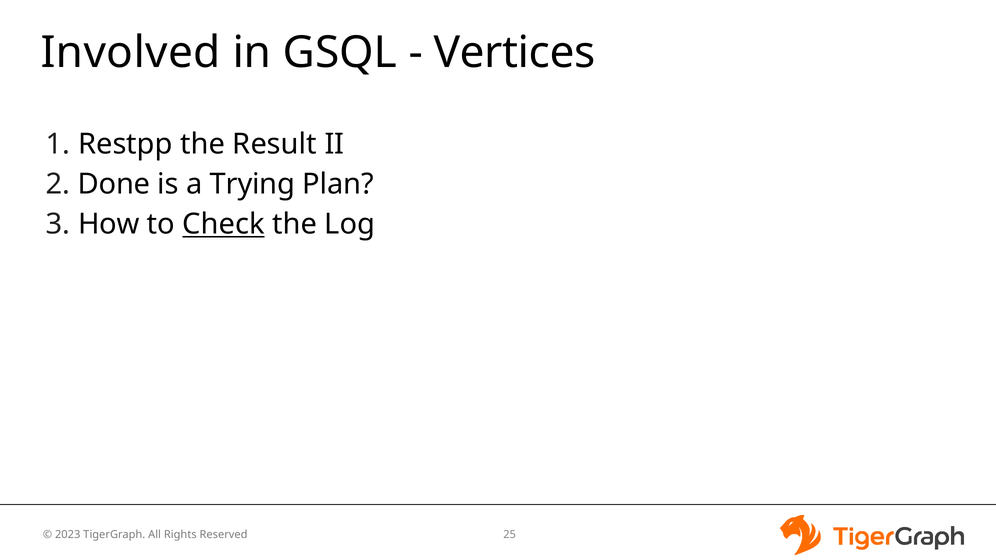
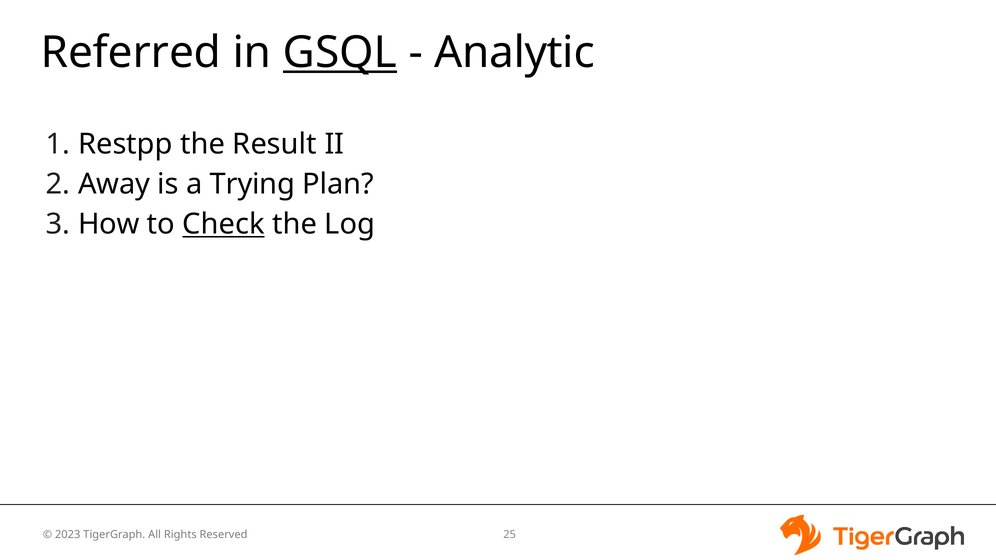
Involved: Involved -> Referred (131, 53)
GSQL underline: none -> present (340, 53)
Vertices: Vertices -> Analytic (515, 53)
Done: Done -> Away (114, 184)
